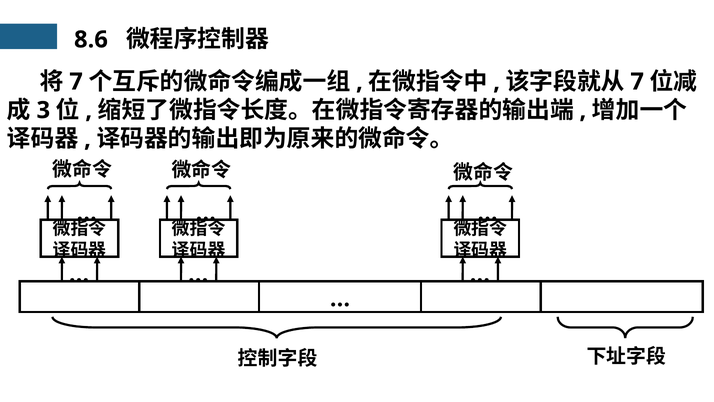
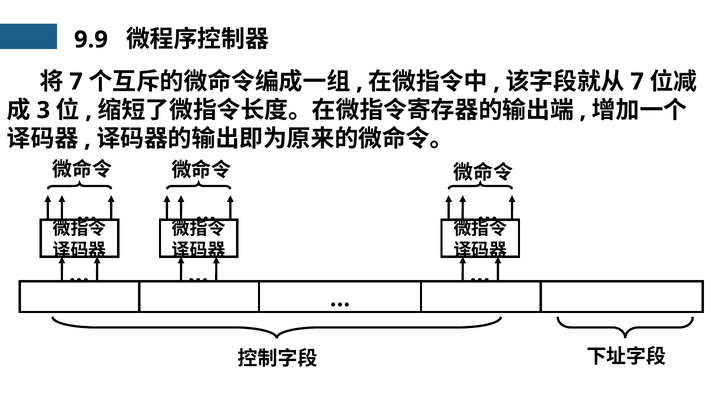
8.6: 8.6 -> 9.9 (91, 40)
